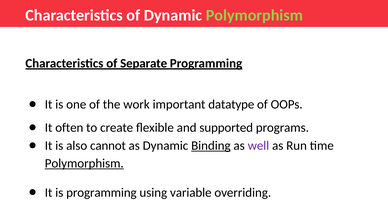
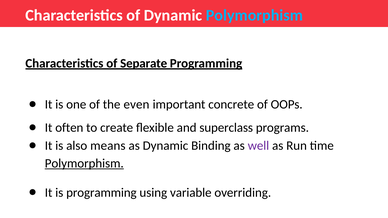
Polymorphism colour: light green -> light blue (254, 15)
work: work -> even (136, 105)
datatype: datatype -> concrete (231, 105)
supported: supported -> superclass (226, 128)
cannot: cannot -> means (108, 146)
Binding underline: present -> none (211, 146)
